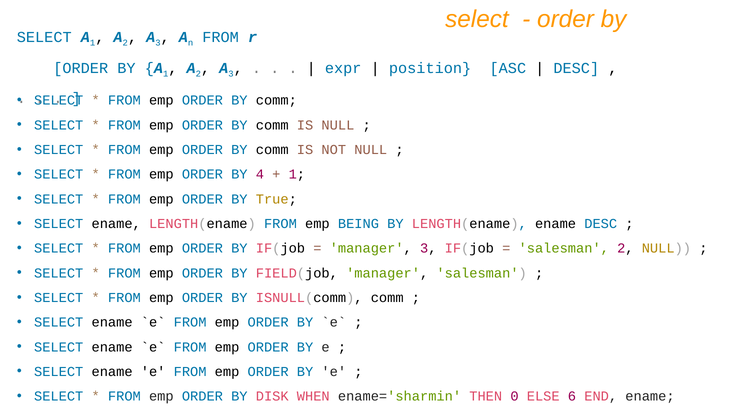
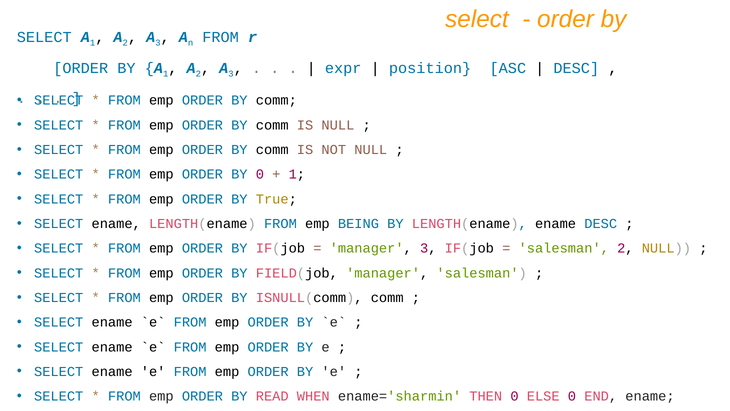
BY 4: 4 -> 0 (260, 174)
DISK: DISK -> READ (272, 396)
ELSE 6: 6 -> 0 (572, 396)
